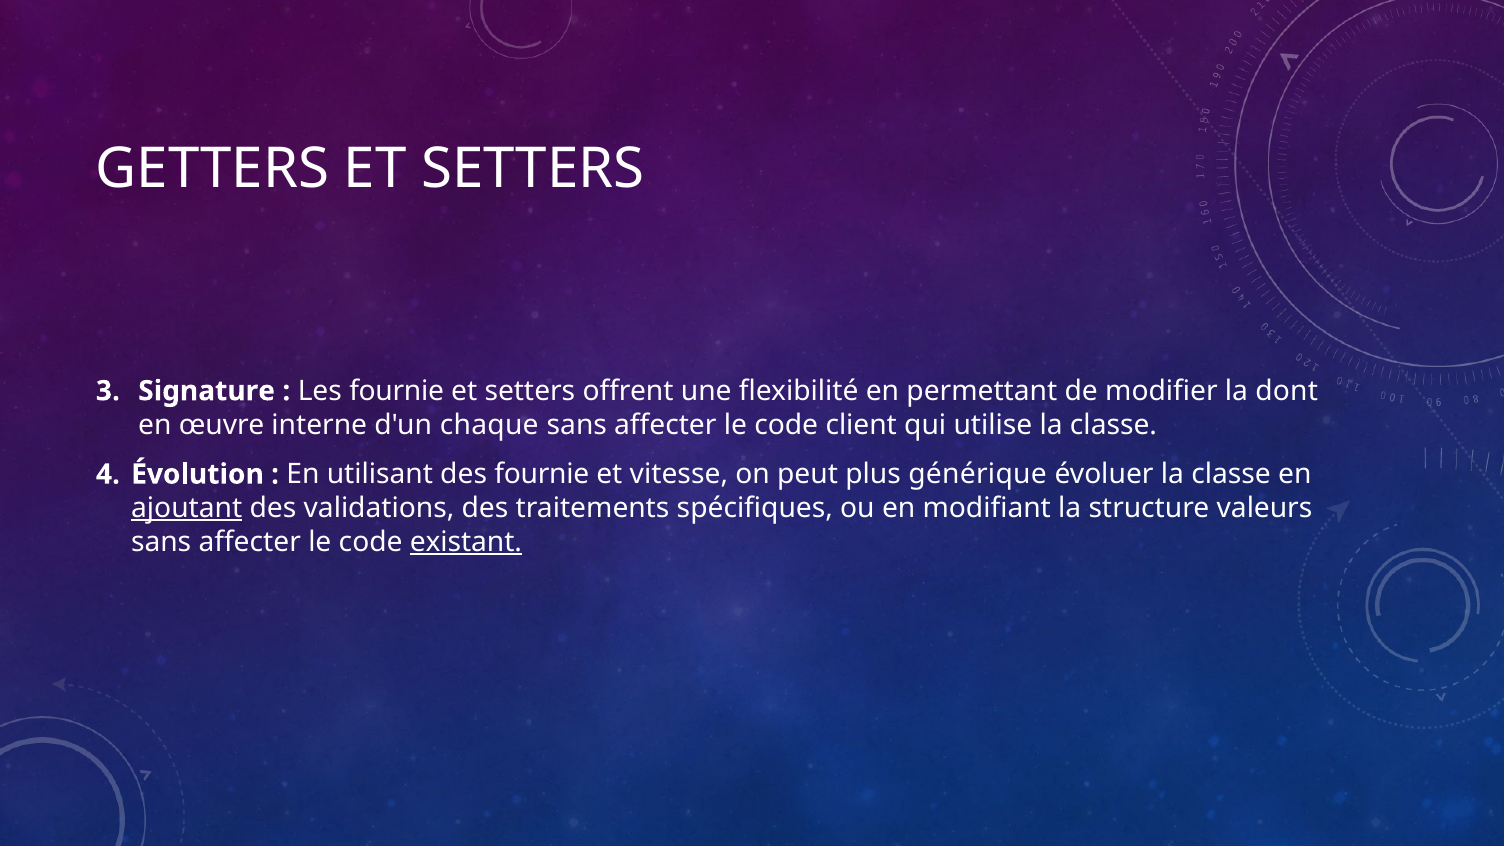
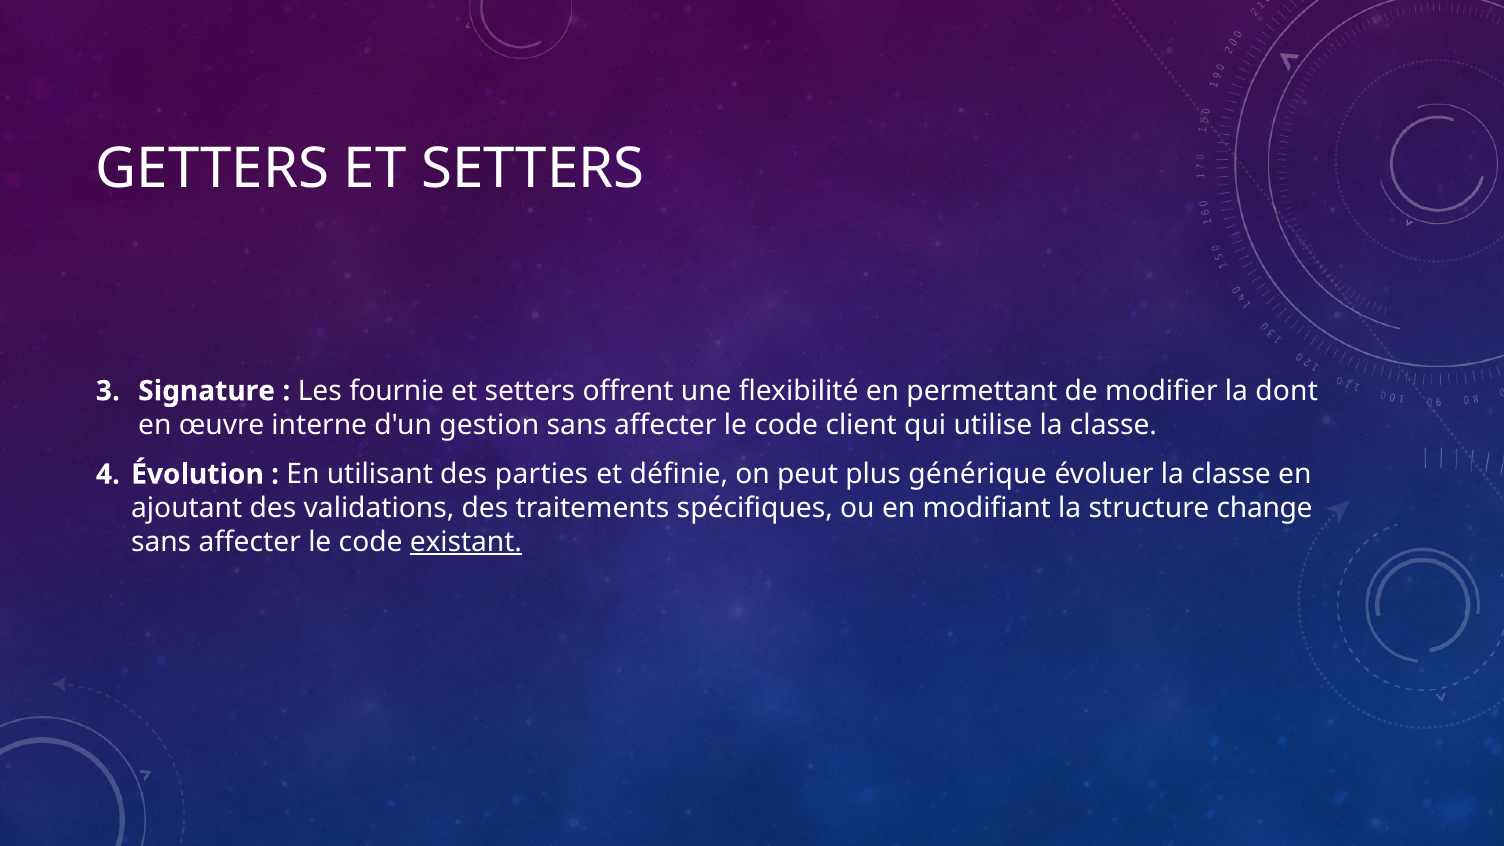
chaque: chaque -> gestion (489, 425)
des fournie: fournie -> parties (542, 474)
vitesse: vitesse -> définie (679, 474)
ajoutant underline: present -> none (187, 508)
valeurs: valeurs -> change (1265, 508)
